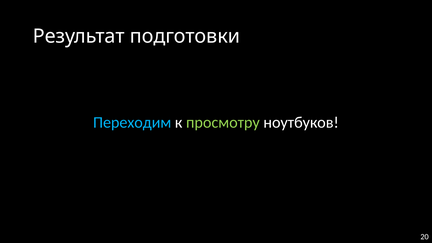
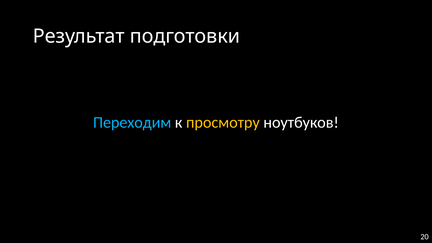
просмотру colour: light green -> yellow (223, 122)
